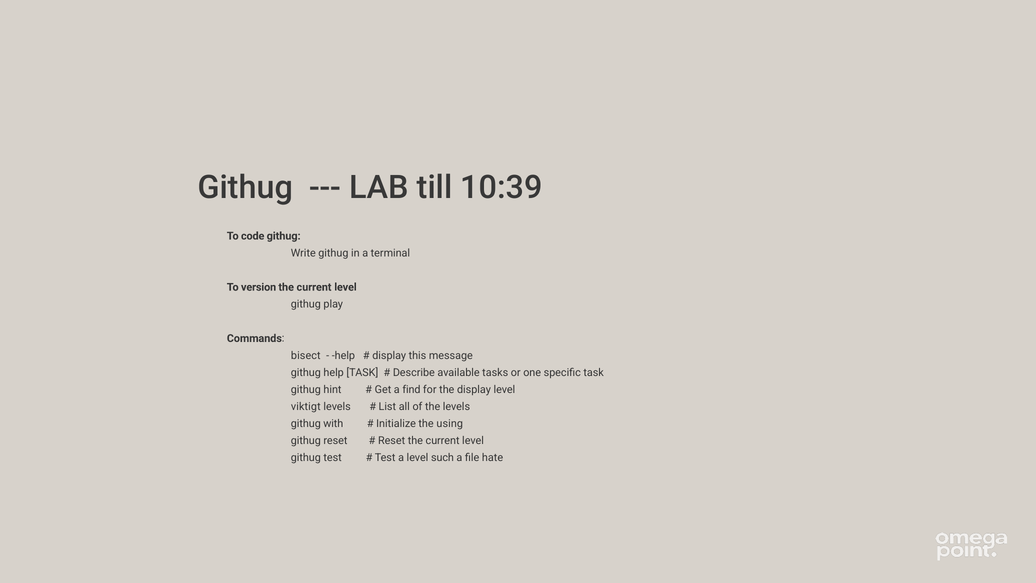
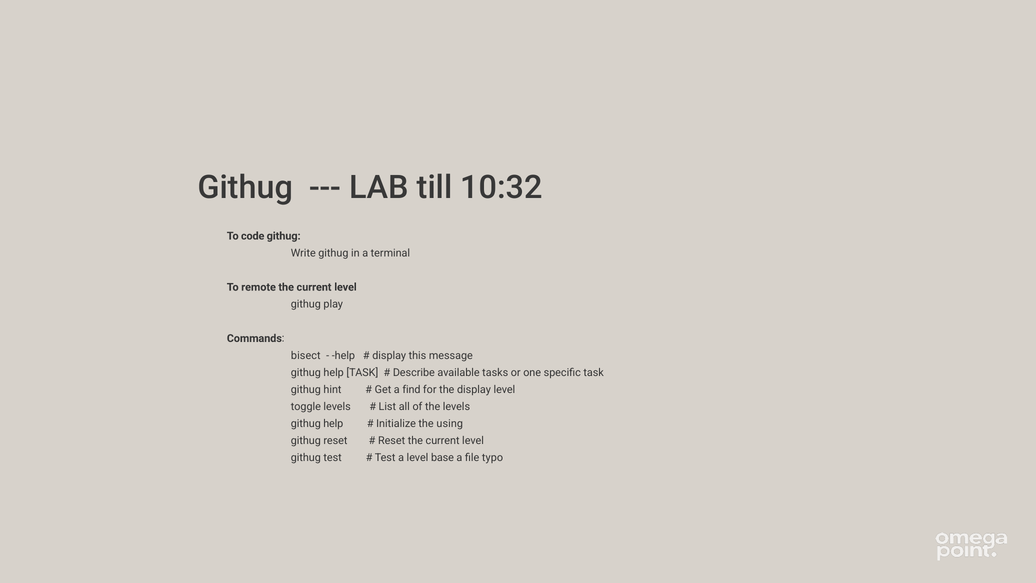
10:39: 10:39 -> 10:32 (501, 188)
version: version -> remote (259, 287)
viktigt: viktigt -> toggle (306, 406)
with: with -> help (333, 424)
such: such -> base (442, 458)
hate: hate -> typo (493, 458)
